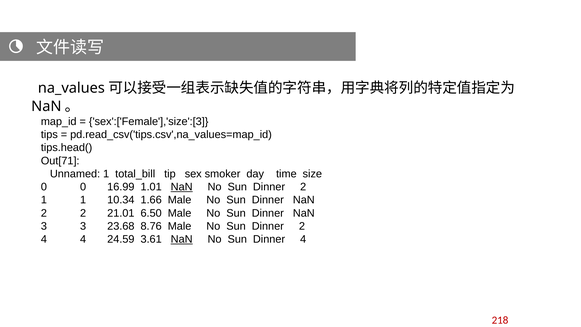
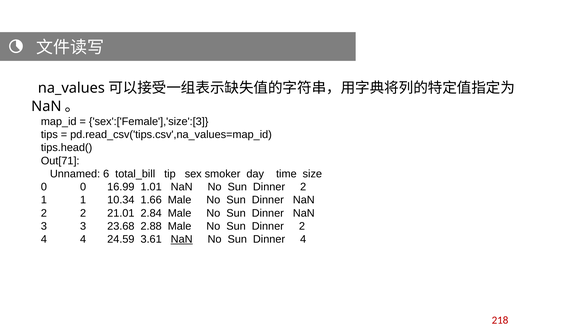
Unnamed 1: 1 -> 6 (106, 174)
NaN underline: present -> none (182, 187)
6.50: 6.50 -> 2.84 (151, 213)
8.76: 8.76 -> 2.88 (151, 226)
